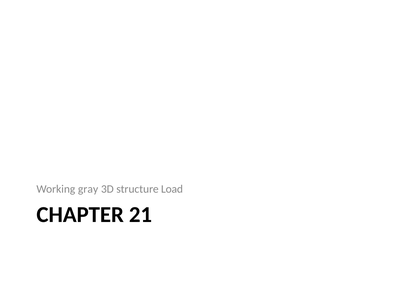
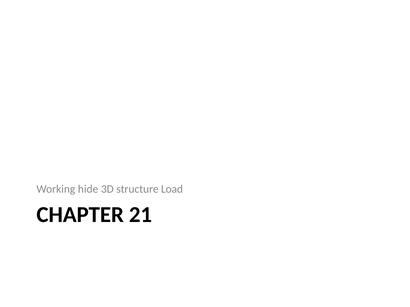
gray: gray -> hide (88, 189)
